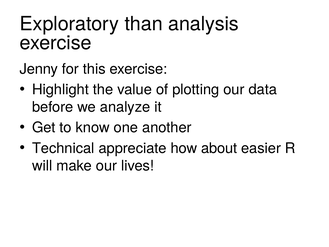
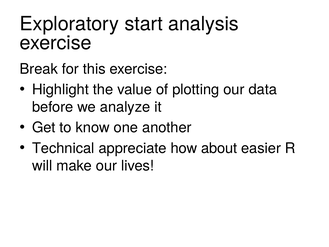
than: than -> start (144, 24)
Jenny: Jenny -> Break (39, 69)
